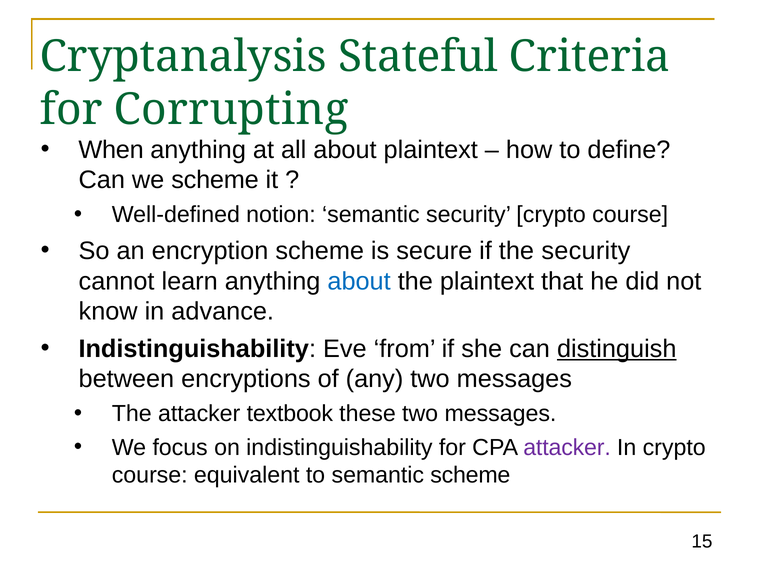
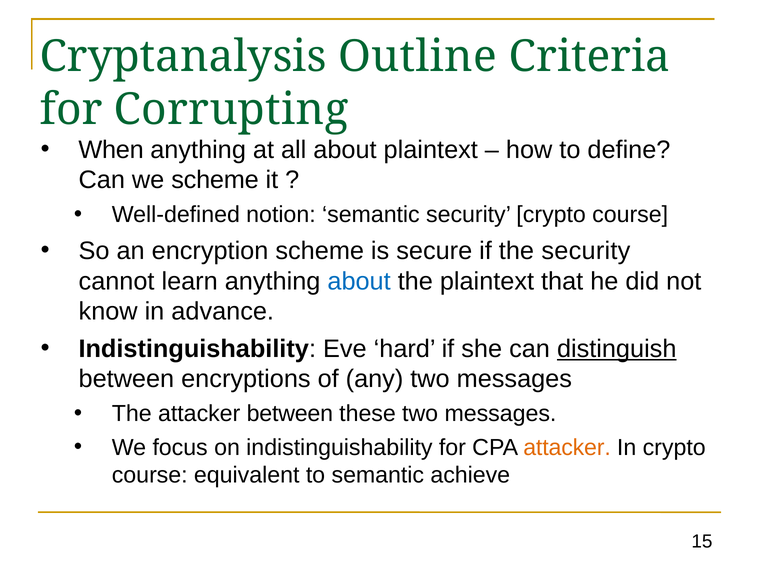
Stateful: Stateful -> Outline (418, 57)
from: from -> hard (405, 349)
attacker textbook: textbook -> between (290, 414)
attacker colour: purple -> orange (567, 448)
semantic scheme: scheme -> achieve (470, 475)
